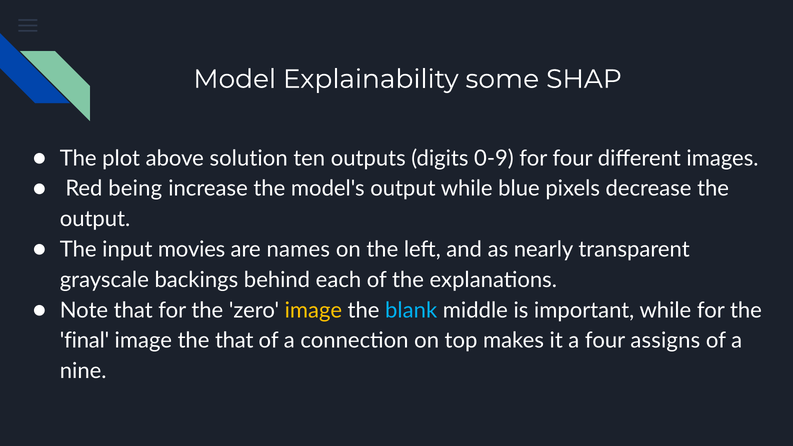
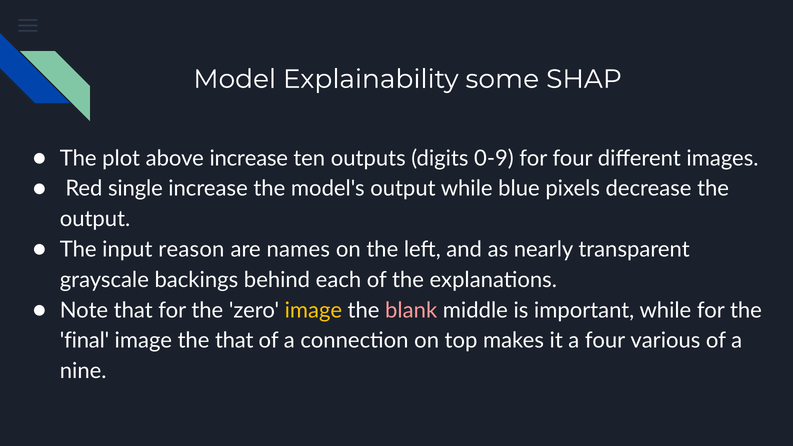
above solution: solution -> increase (249, 158)
being: being -> single (135, 189)
movies: movies -> reason (191, 250)
blank colour: light blue -> pink (411, 310)
assigns: assigns -> various (665, 341)
